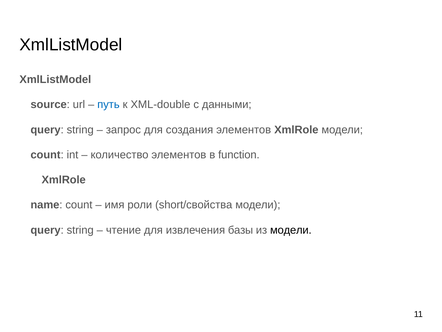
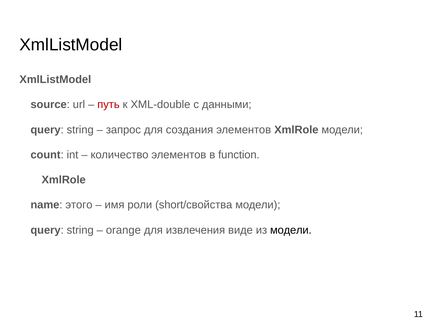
путь colour: blue -> red (108, 104)
name count: count -> этого (79, 205)
чтение: чтение -> orange (123, 230)
базы: базы -> виде (240, 230)
